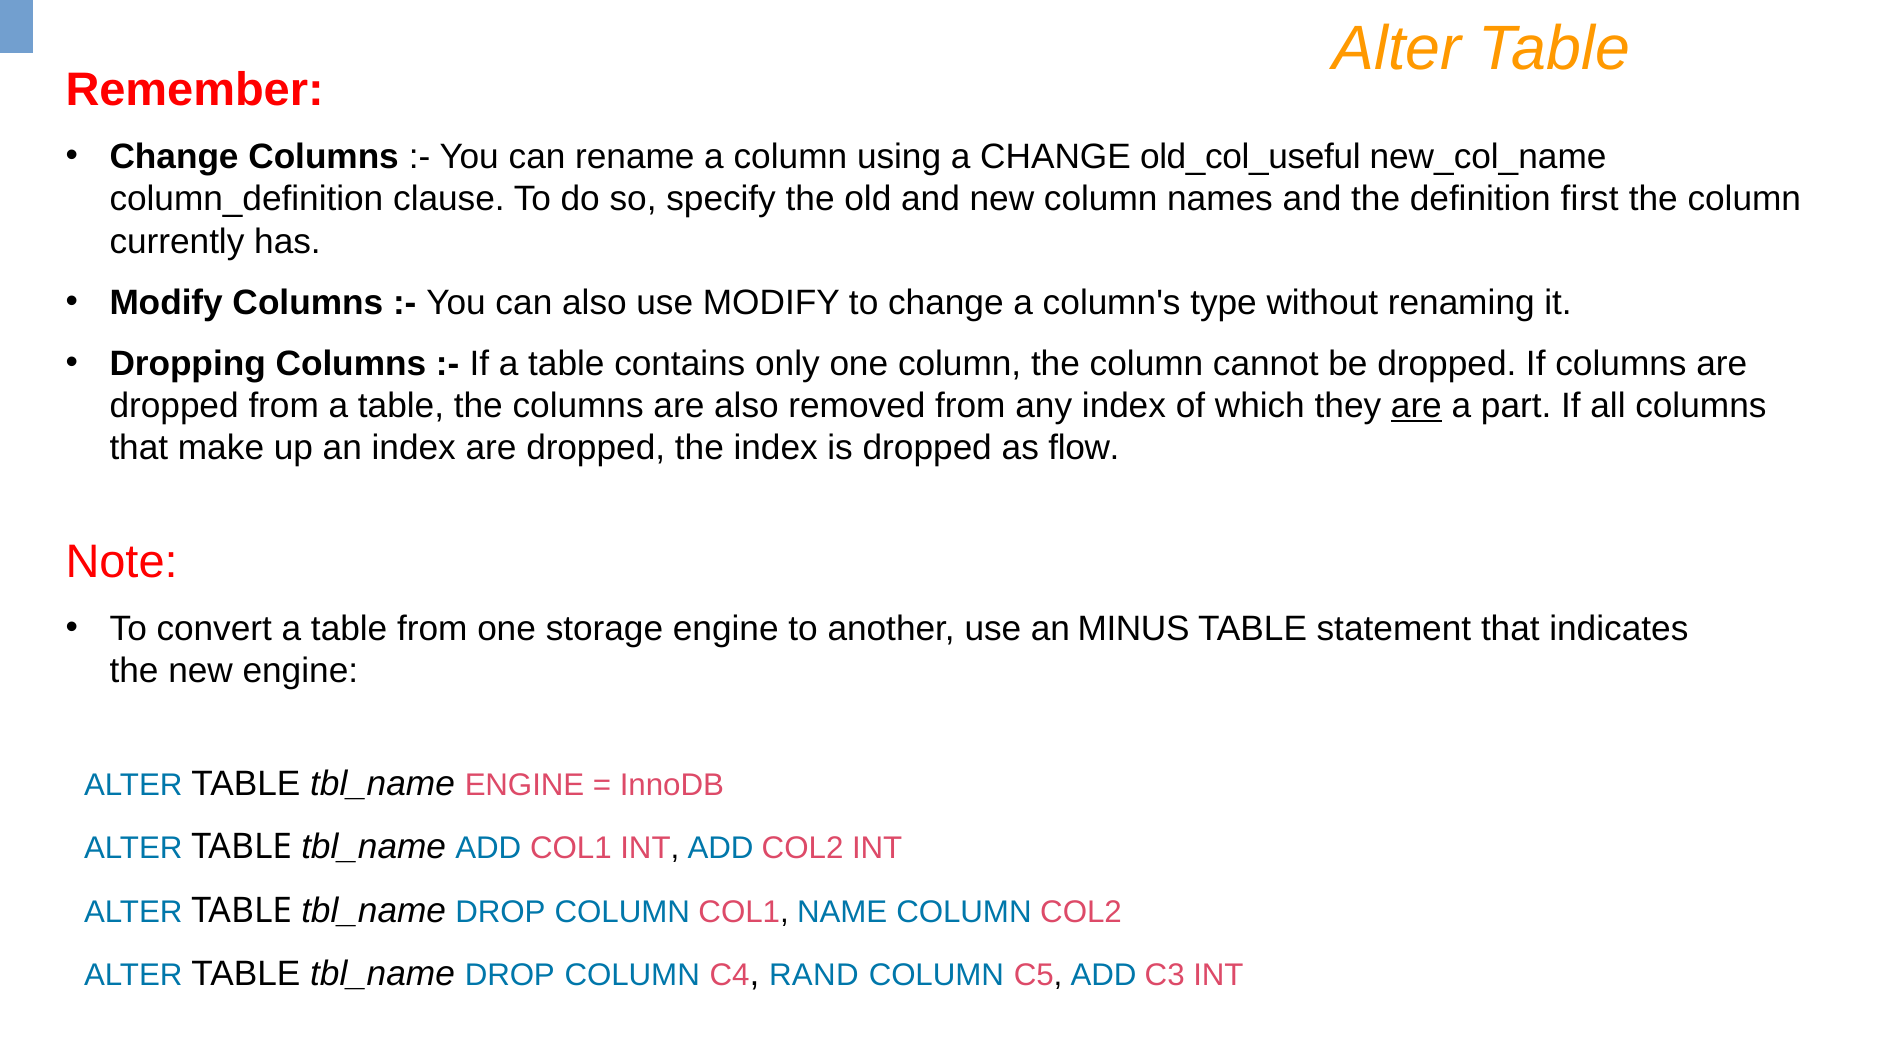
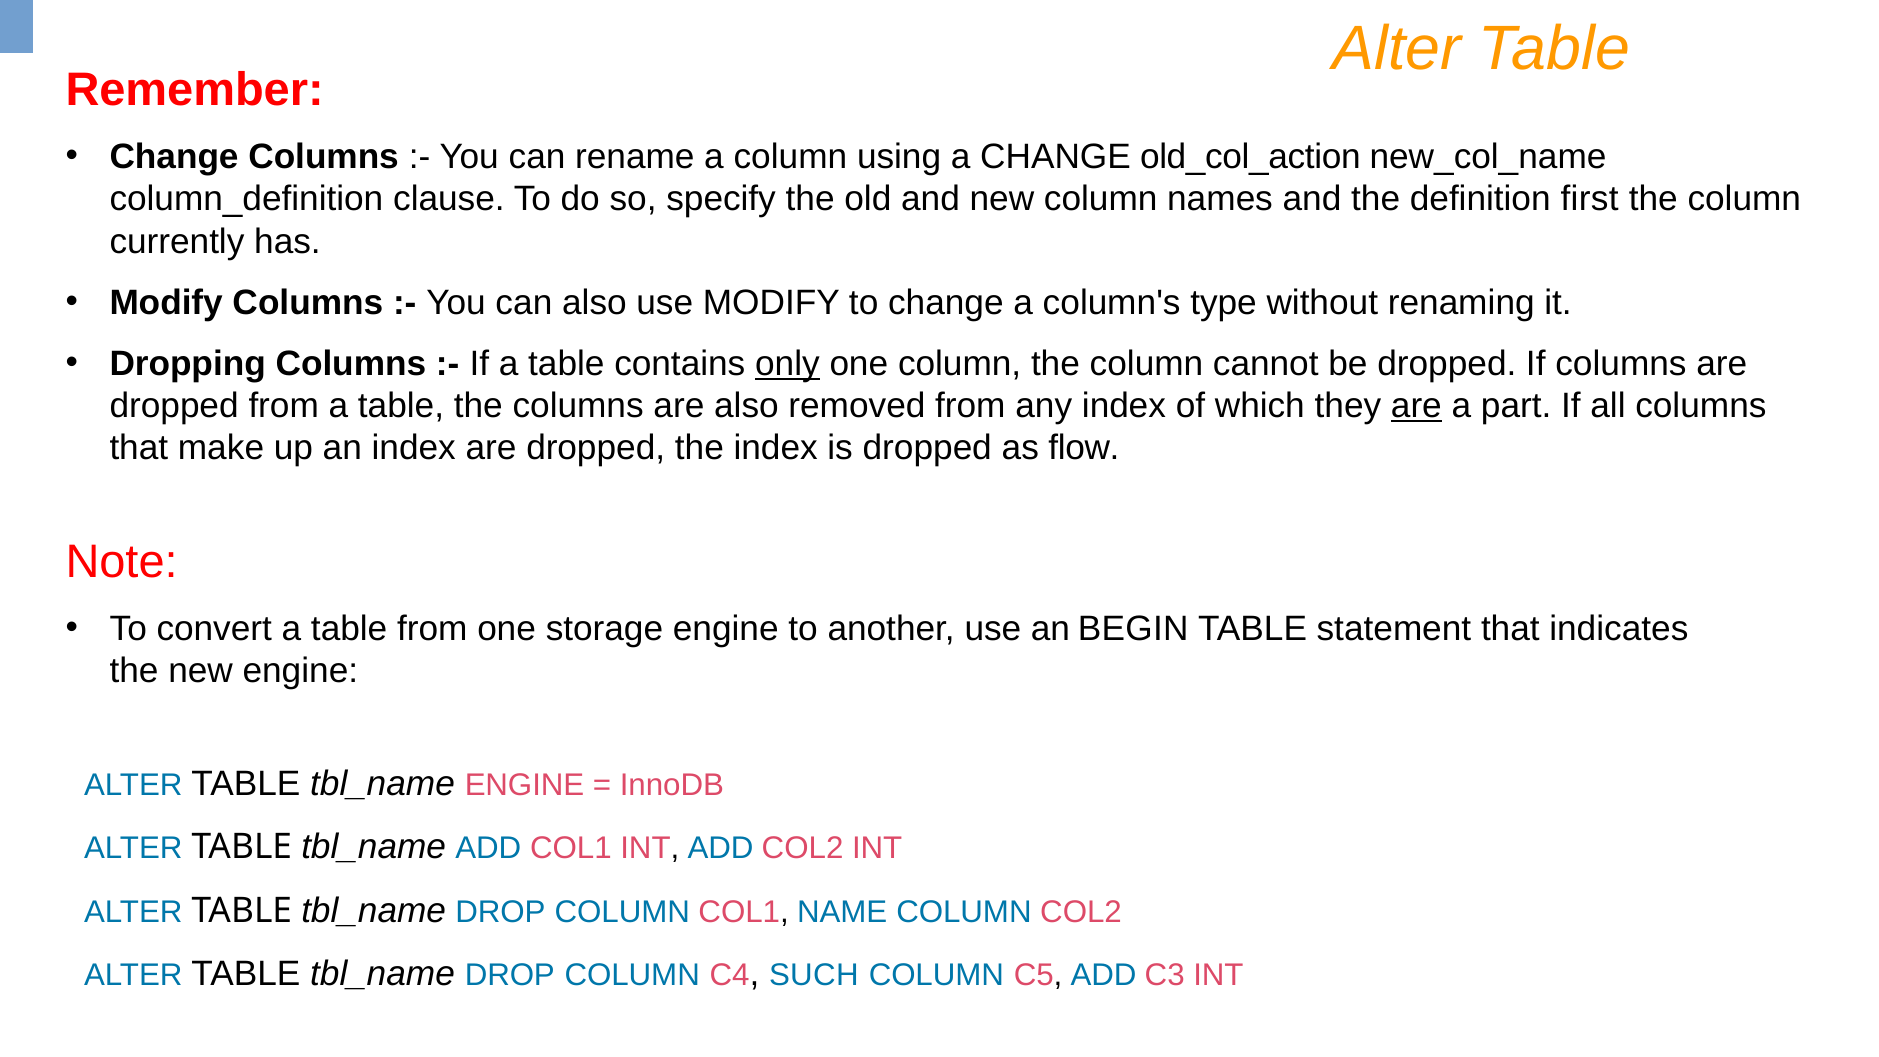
old_col_useful: old_col_useful -> old_col_action (1250, 157)
only underline: none -> present (787, 363)
MINUS: MINUS -> BEGIN (1133, 629)
RAND: RAND -> SUCH (814, 975)
